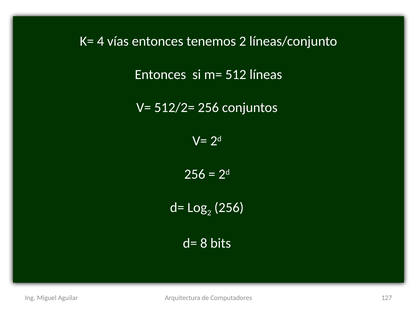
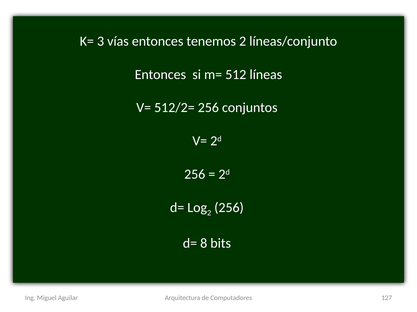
4: 4 -> 3 (101, 41)
